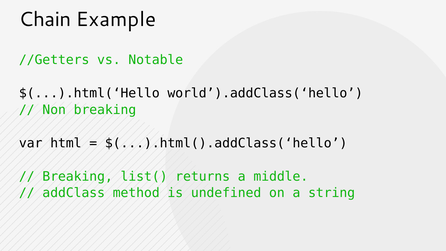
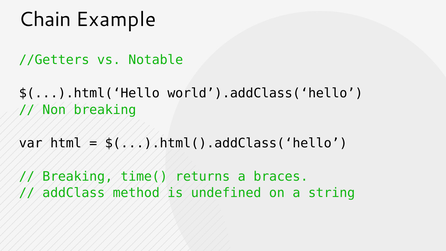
list(: list( -> time( (144, 176)
middle: middle -> braces (281, 176)
